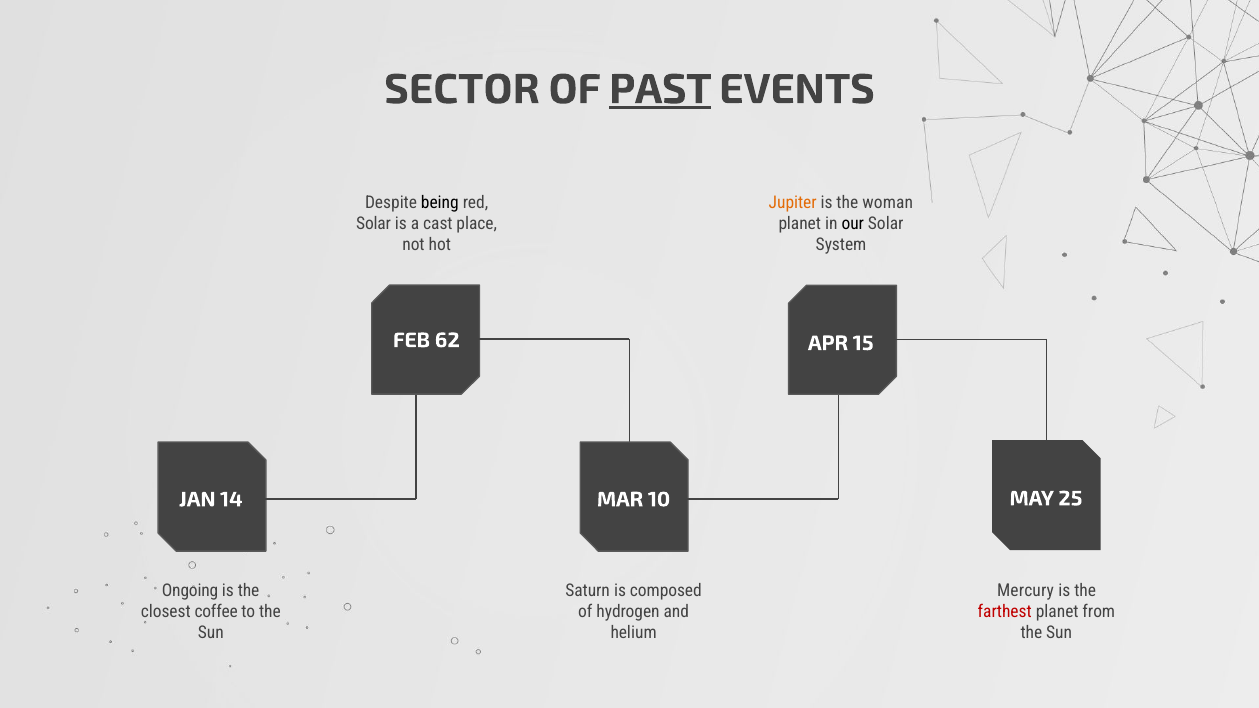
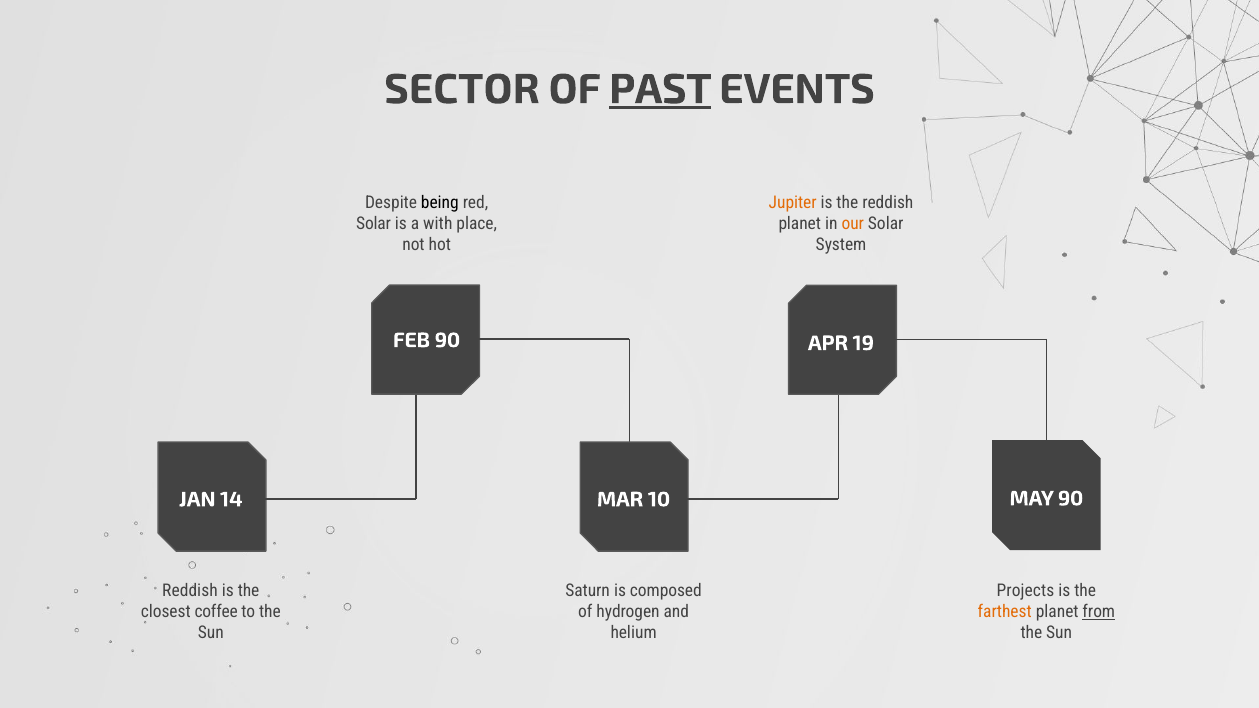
the woman: woman -> reddish (888, 203)
cast: cast -> with (438, 224)
our colour: black -> orange (853, 224)
FEB 62: 62 -> 90 (447, 340)
15: 15 -> 19 (863, 343)
MAY 25: 25 -> 90 (1071, 499)
Ongoing: Ongoing -> Reddish (190, 591)
Mercury: Mercury -> Projects (1026, 591)
farthest colour: red -> orange (1005, 612)
from underline: none -> present (1099, 612)
